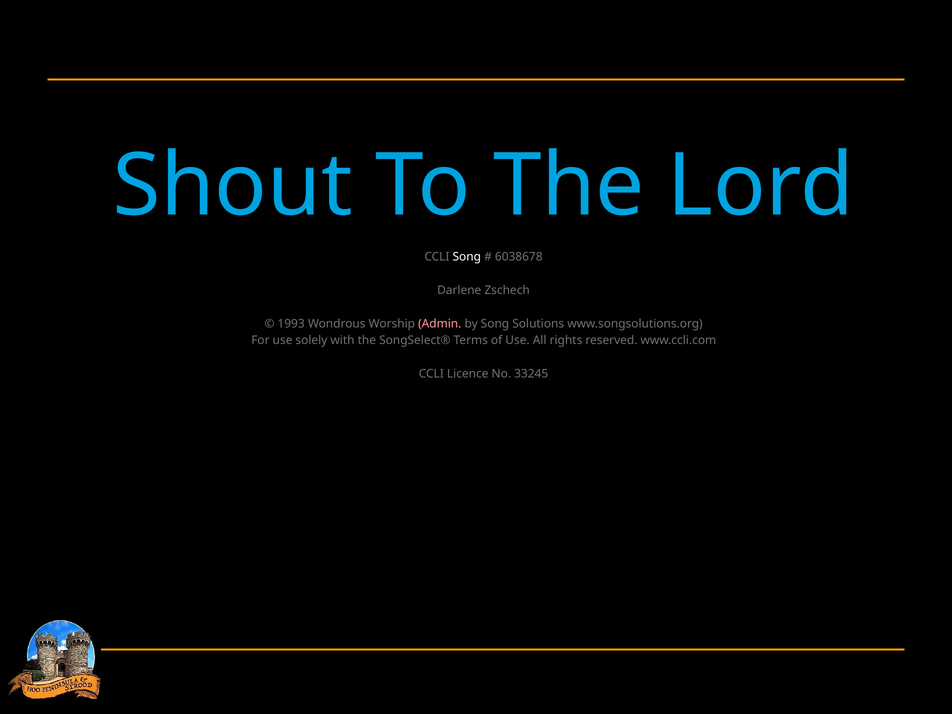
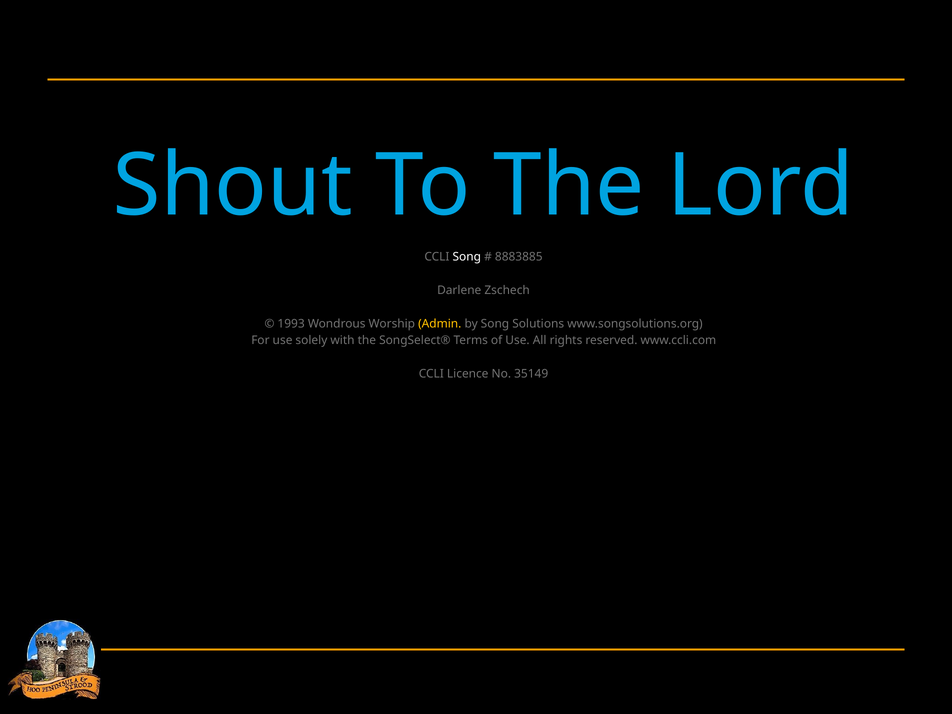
6038678: 6038678 -> 8883885 (519, 257)
Admin colour: pink -> yellow (440, 324)
33245: 33245 -> 35149 (531, 374)
